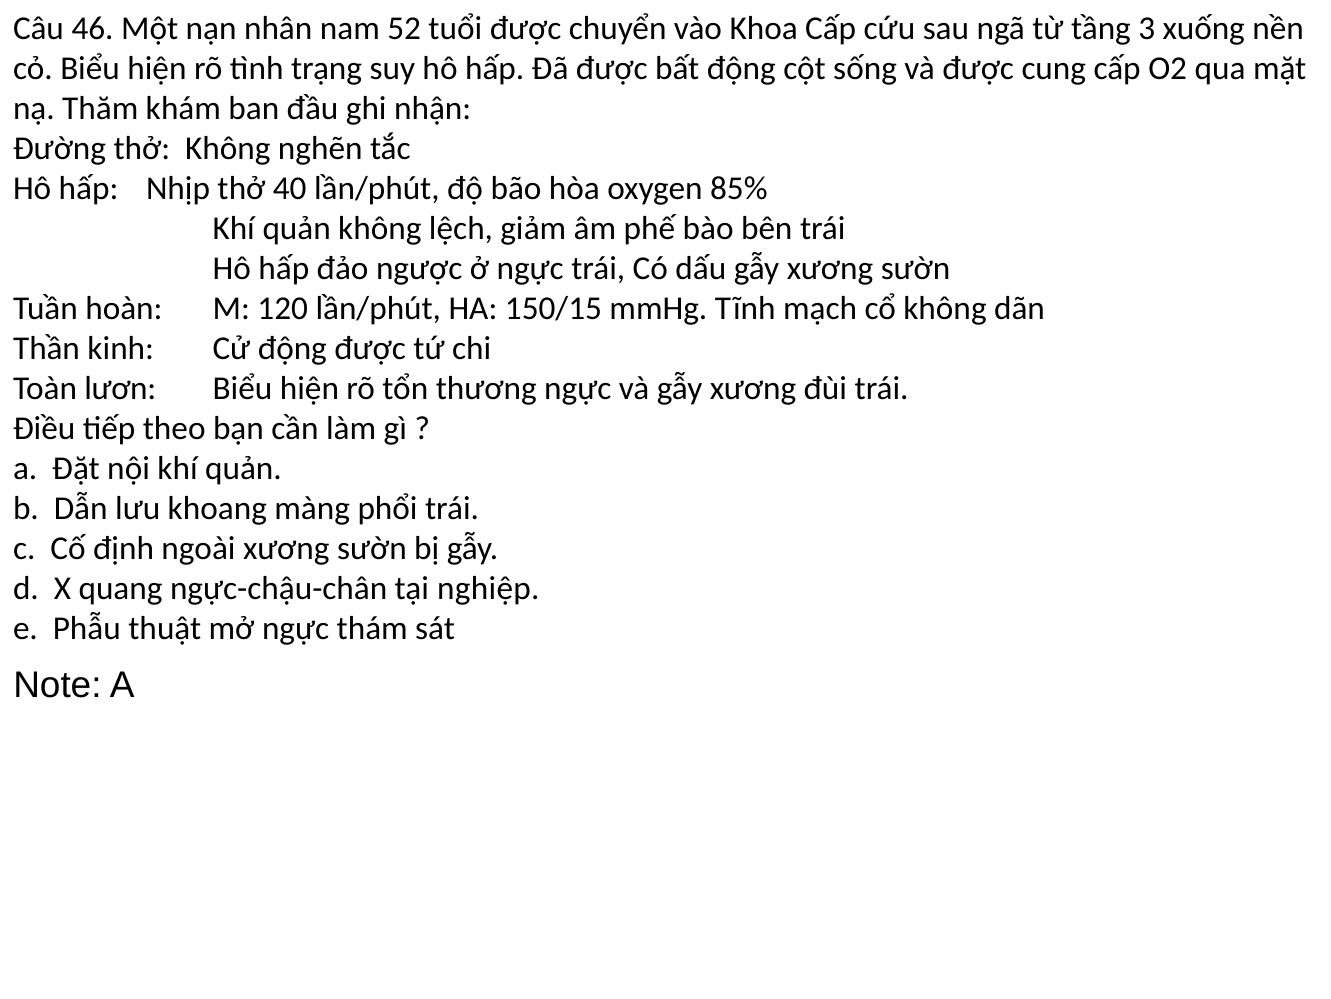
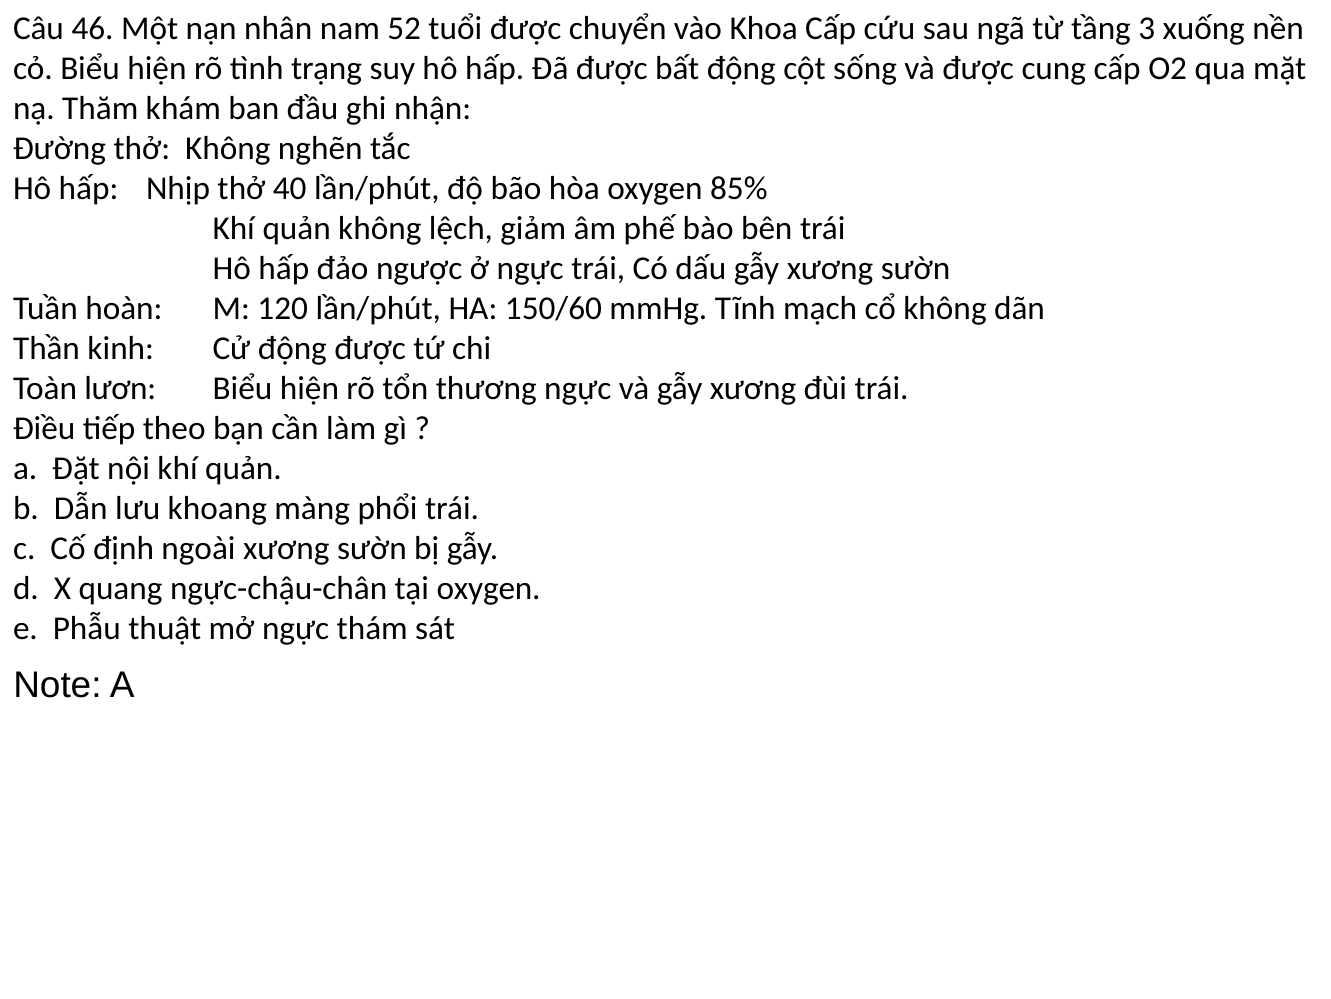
150/15: 150/15 -> 150/60 (553, 308)
tại nghiệp: nghiệp -> oxygen (489, 588)
